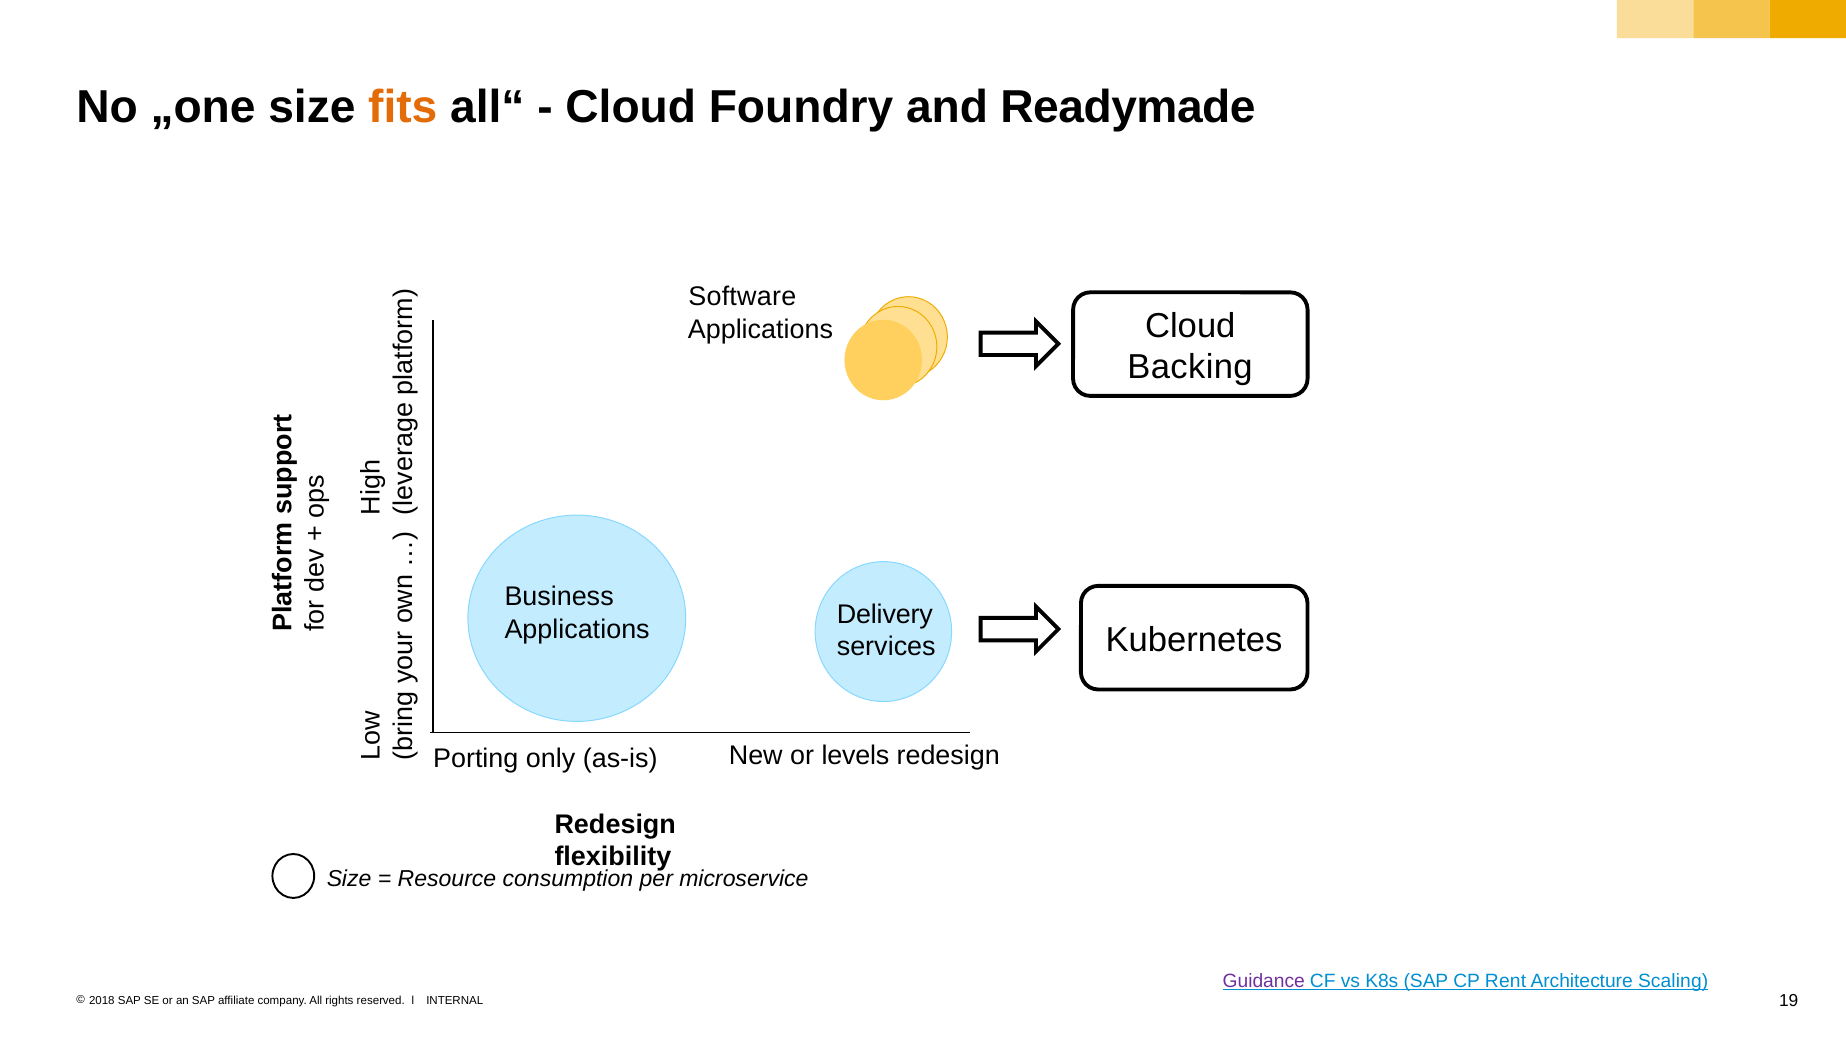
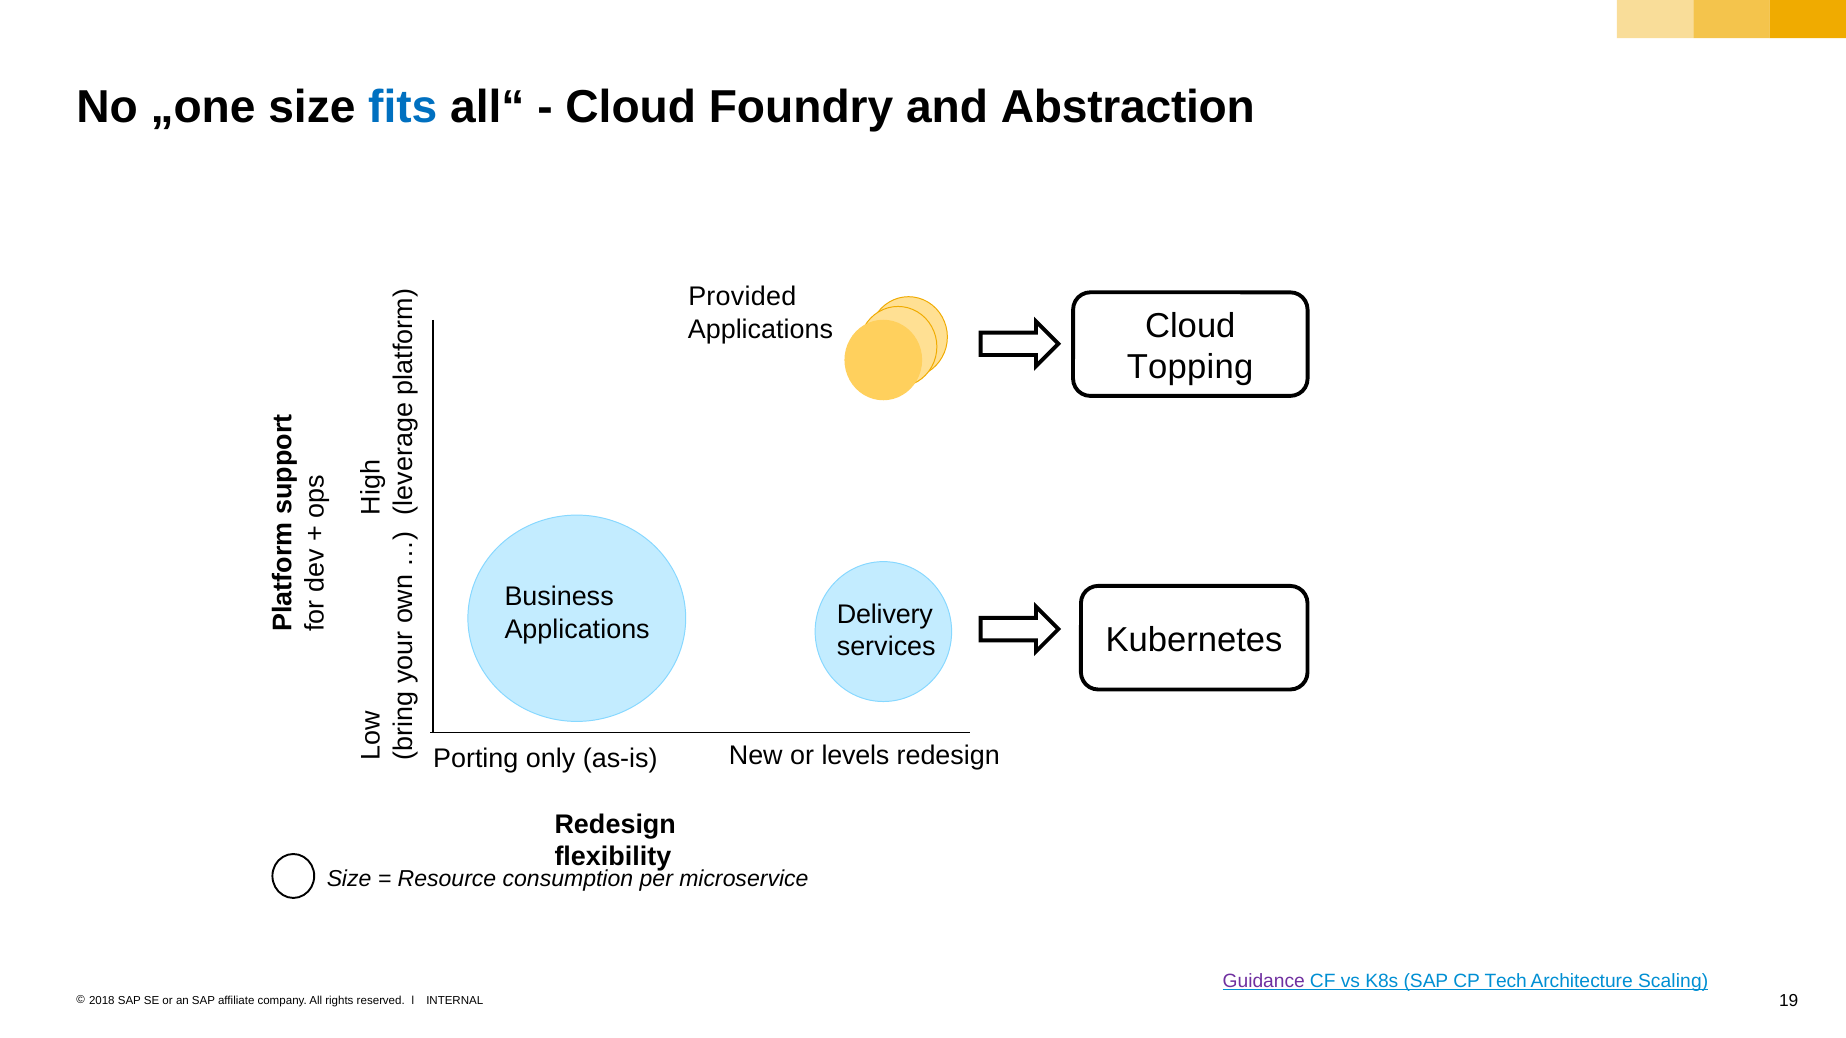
fits colour: orange -> blue (403, 107)
Readymade: Readymade -> Abstraction (1128, 107)
Software: Software -> Provided (742, 297)
Backing: Backing -> Topping (1190, 367)
Rent: Rent -> Tech (1506, 981)
